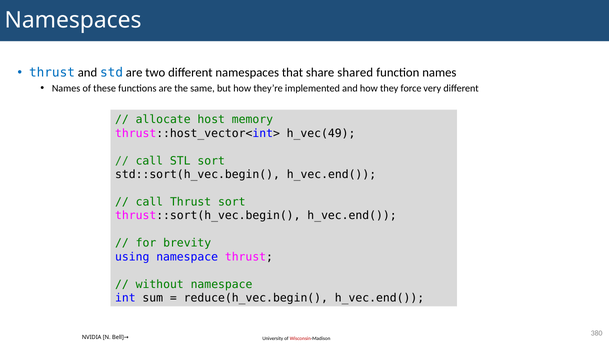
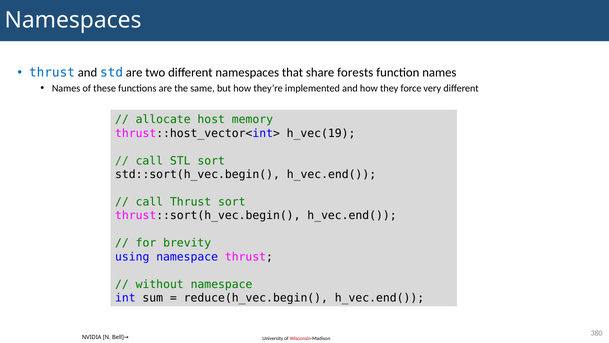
shared: shared -> forests (355, 73)
h_vec(49: h_vec(49 -> h_vec(19 (321, 133)
